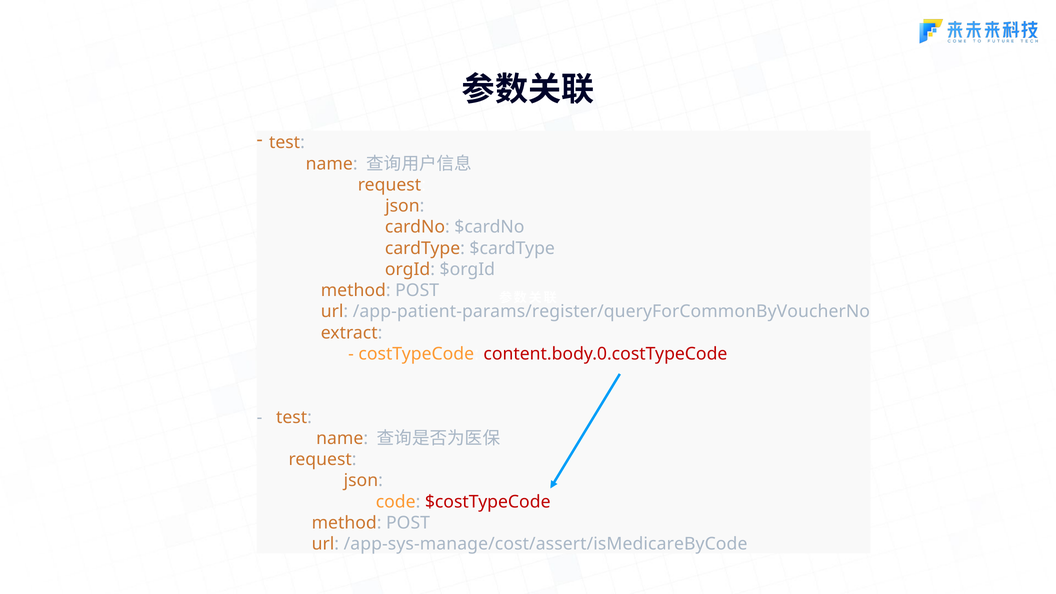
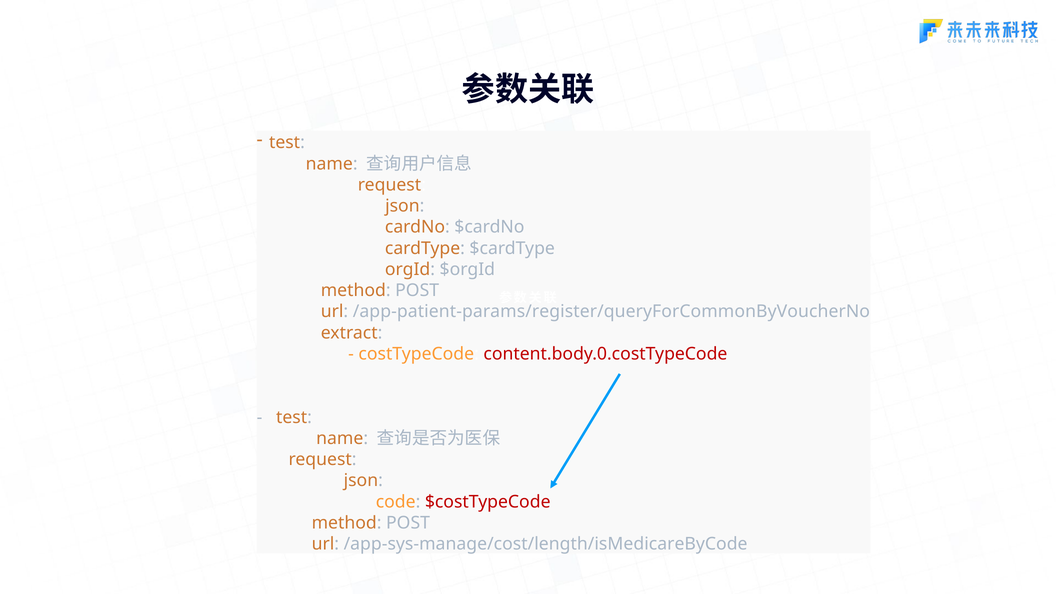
/app-sys-manage/cost/assert/isMedicareByCode: /app-sys-manage/cost/assert/isMedicareByCode -> /app-sys-manage/cost/length/isMedicareByCode (546, 544)
